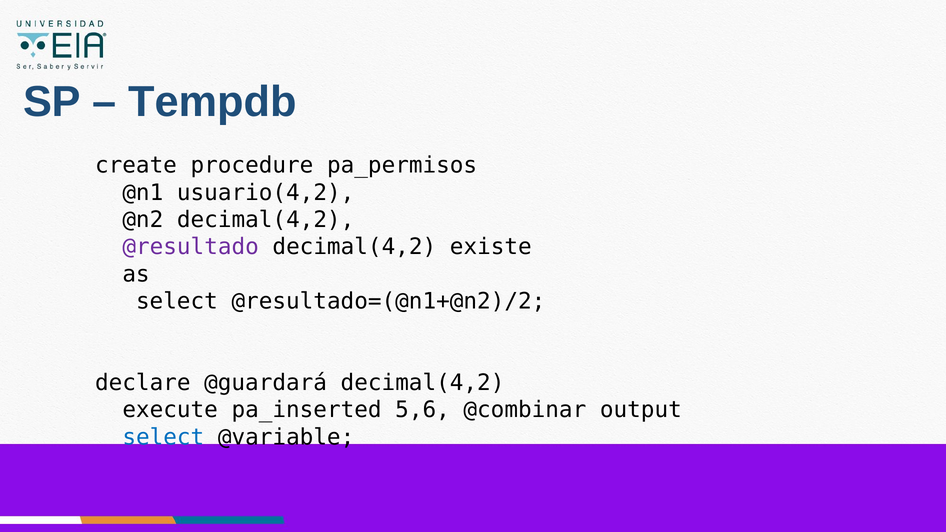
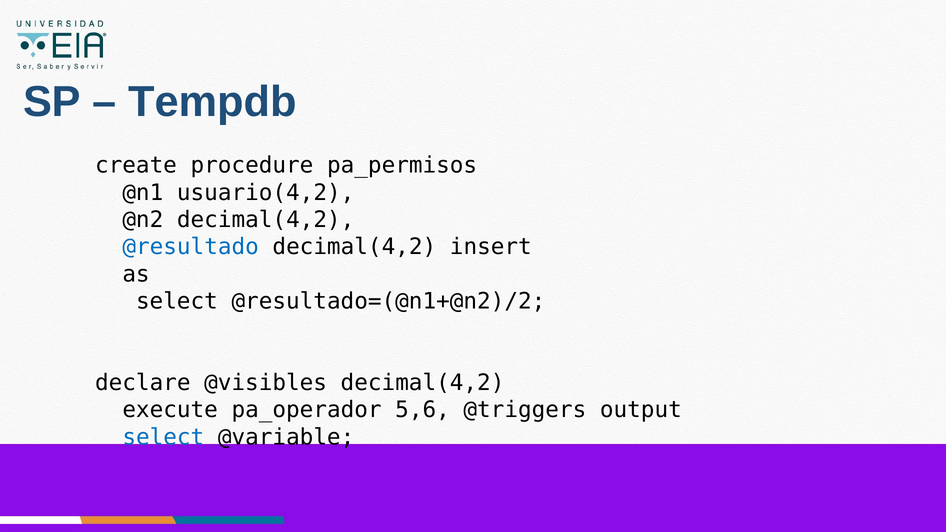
@resultado colour: purple -> blue (191, 247)
existe: existe -> insert (491, 247)
@guardará: @guardará -> @visibles (266, 383)
pa_inserted: pa_inserted -> pa_operador (307, 410)
@combinar: @combinar -> @triggers (525, 410)
